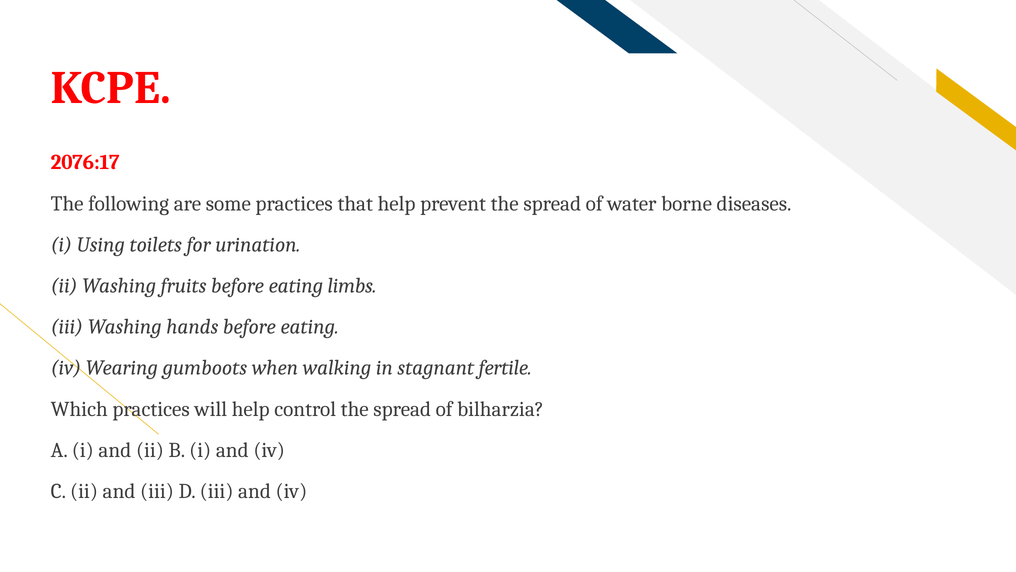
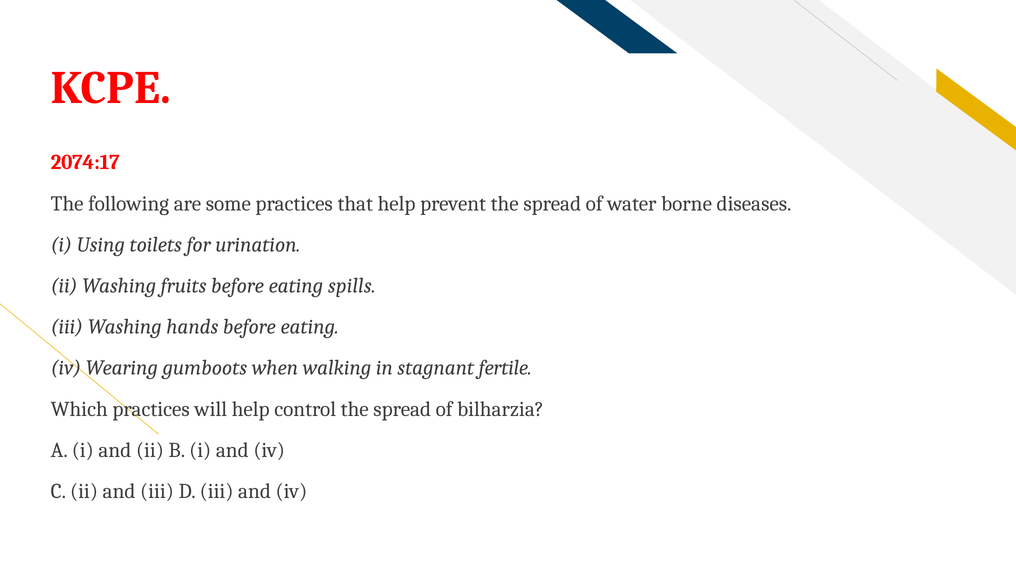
2076:17: 2076:17 -> 2074:17 (85, 162)
limbs: limbs -> spills (352, 286)
